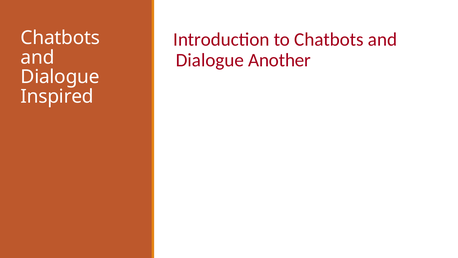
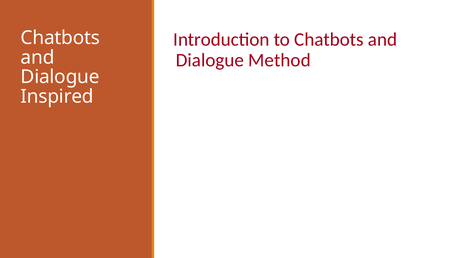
Another: Another -> Method (279, 60)
